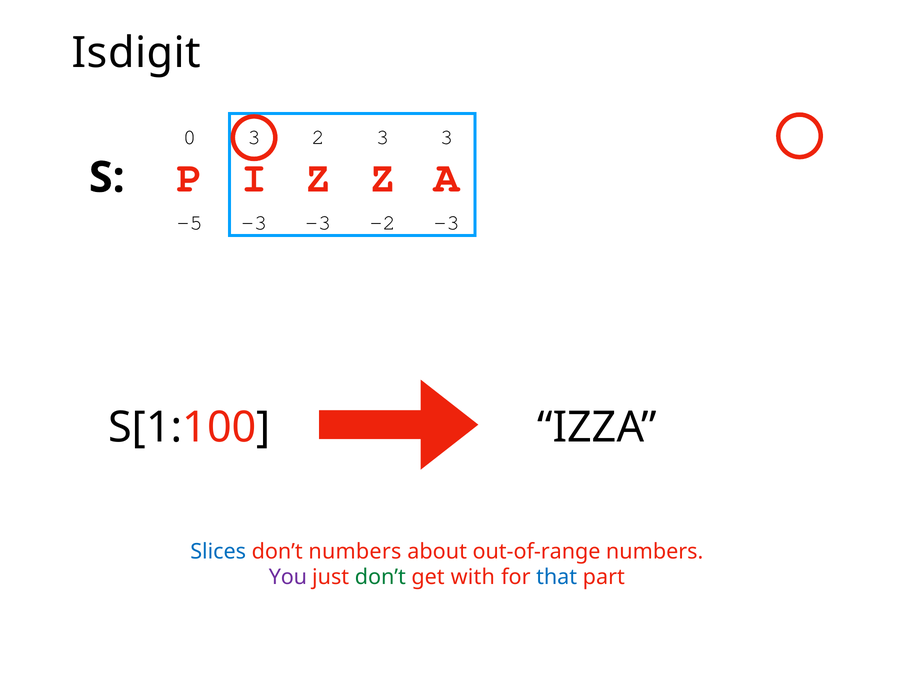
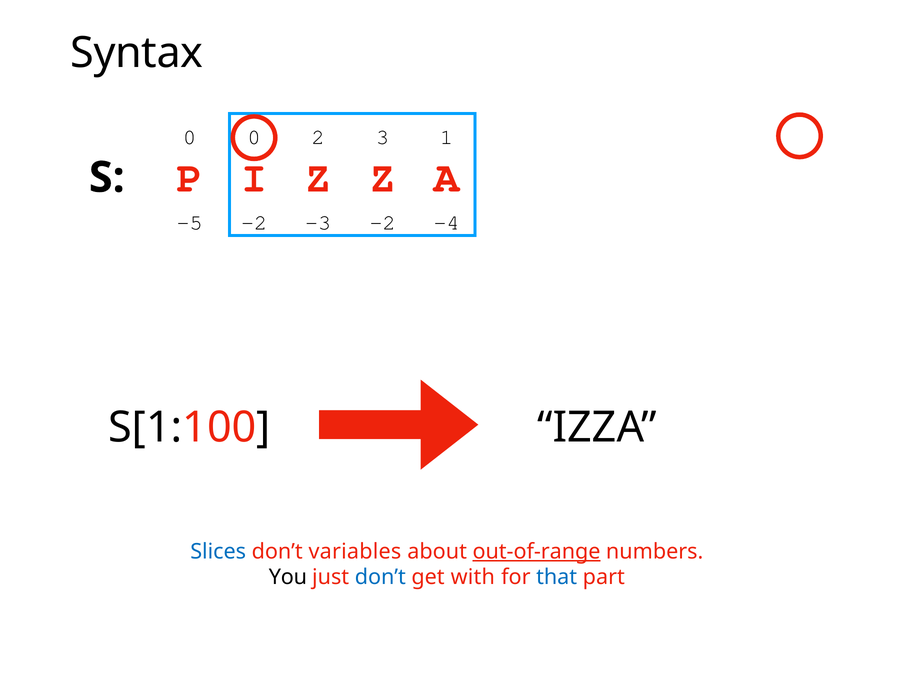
Isdigit: Isdigit -> Syntax (137, 53)
0 3: 3 -> 0 (254, 137)
3 3: 3 -> 1 (447, 137)
-5 -3: -3 -> -2 (254, 223)
-2 -3: -3 -> -4 (447, 223)
don’t numbers: numbers -> variables (355, 551)
out-of-range underline: none -> present (537, 551)
You colour: purple -> black (288, 577)
don’t colour: green -> blue (380, 577)
